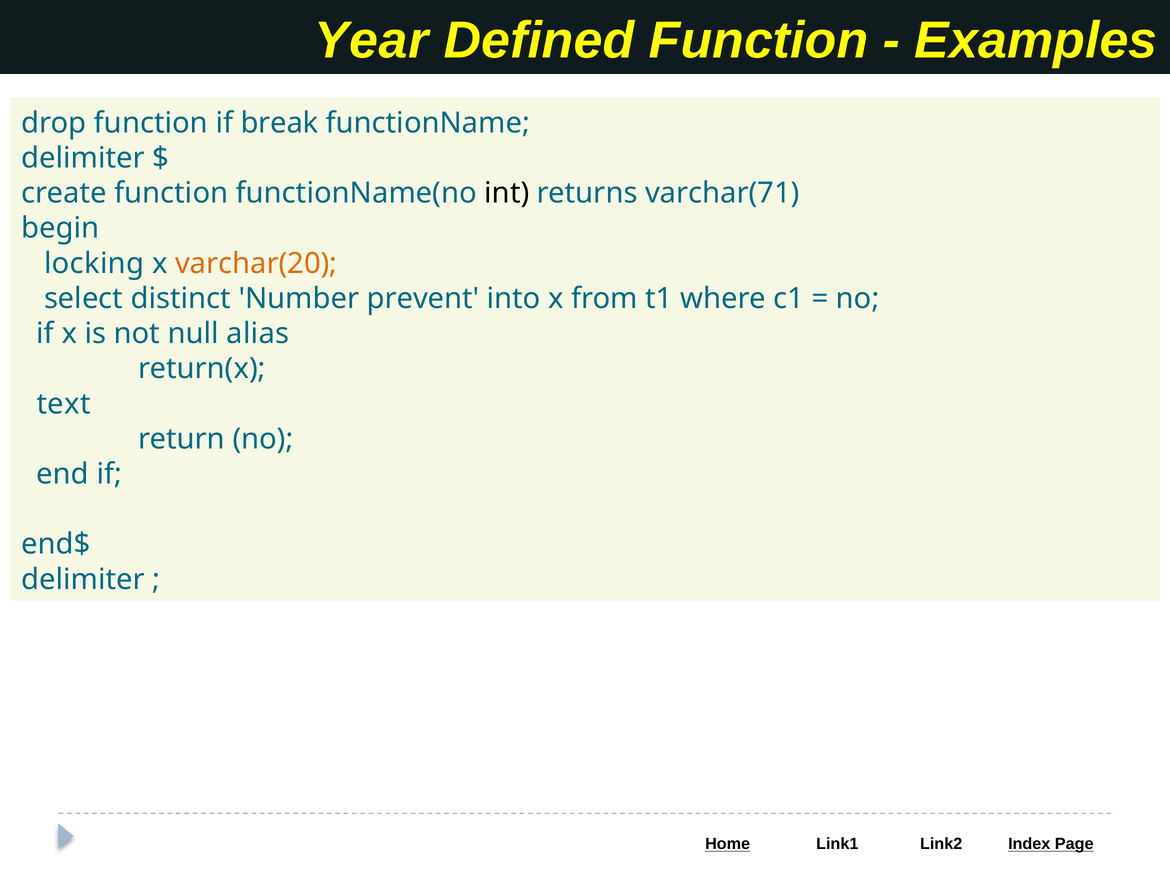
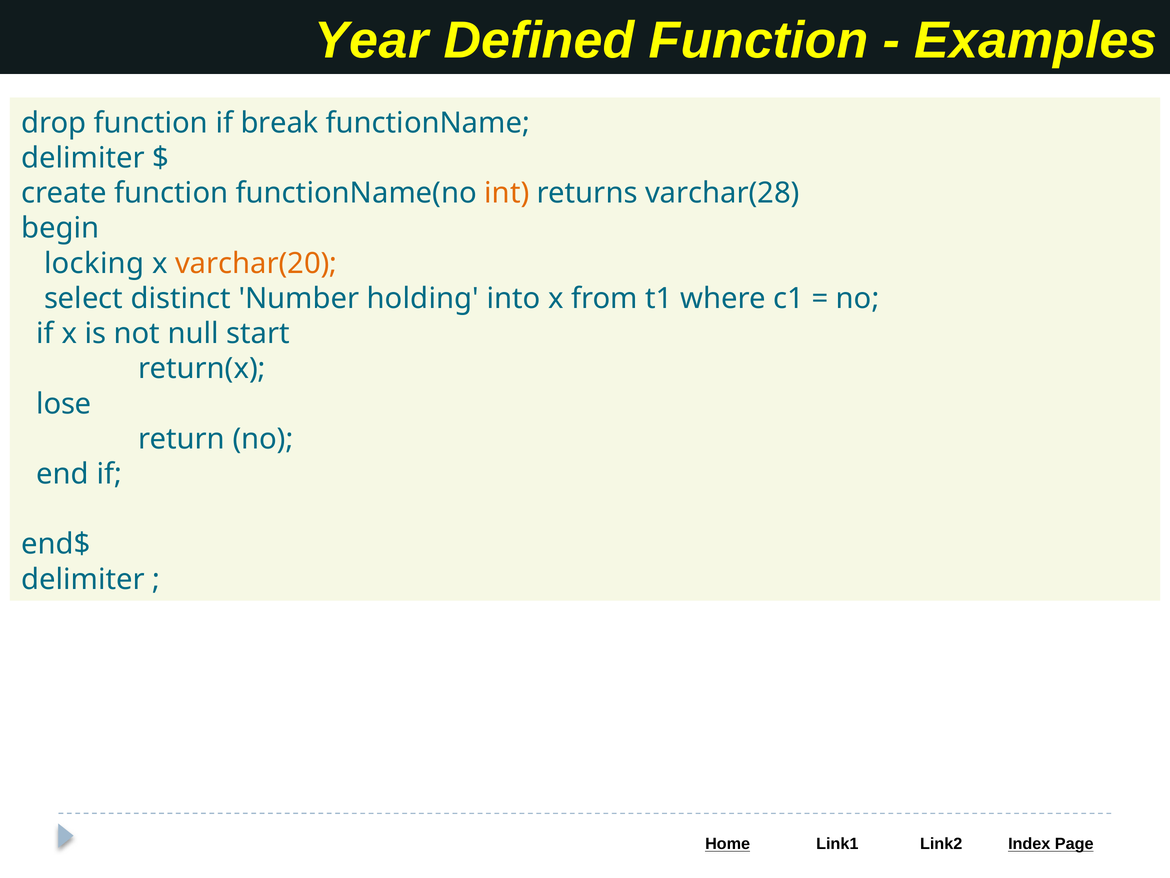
int colour: black -> orange (507, 193)
varchar(71: varchar(71 -> varchar(28 (722, 193)
prevent: prevent -> holding (423, 298)
alias: alias -> start (258, 333)
text: text -> lose (64, 404)
